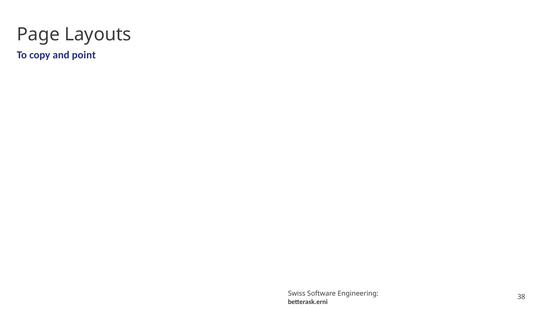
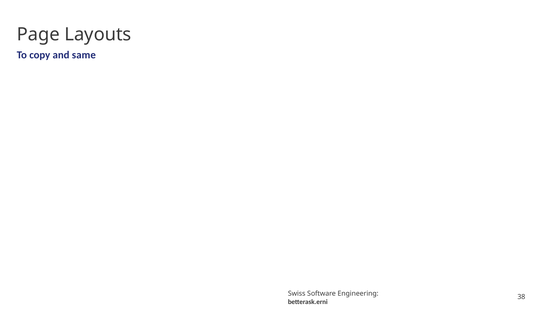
point: point -> same (84, 55)
